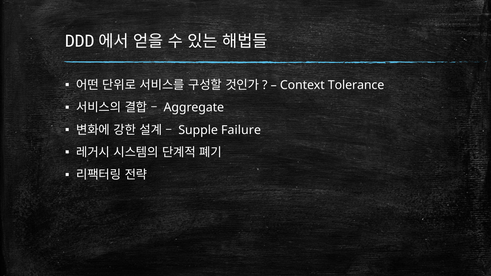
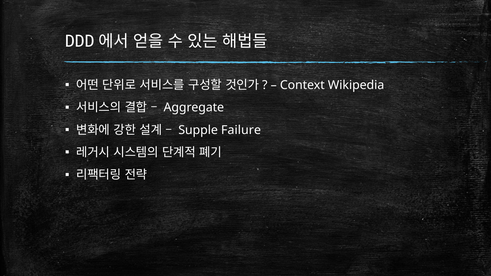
Tolerance: Tolerance -> Wikipedia (356, 85)
